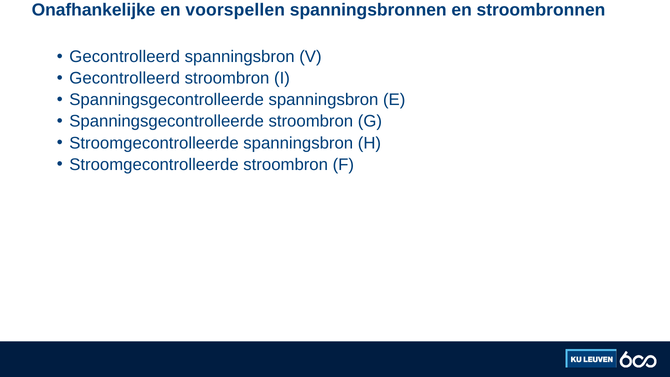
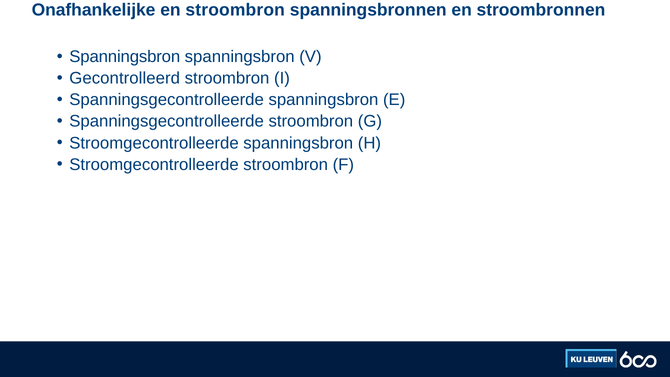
en voorspellen: voorspellen -> stroombron (235, 10)
Gecontrolleerd: Gecontrolleerd -> Spanningsbron (125, 57)
